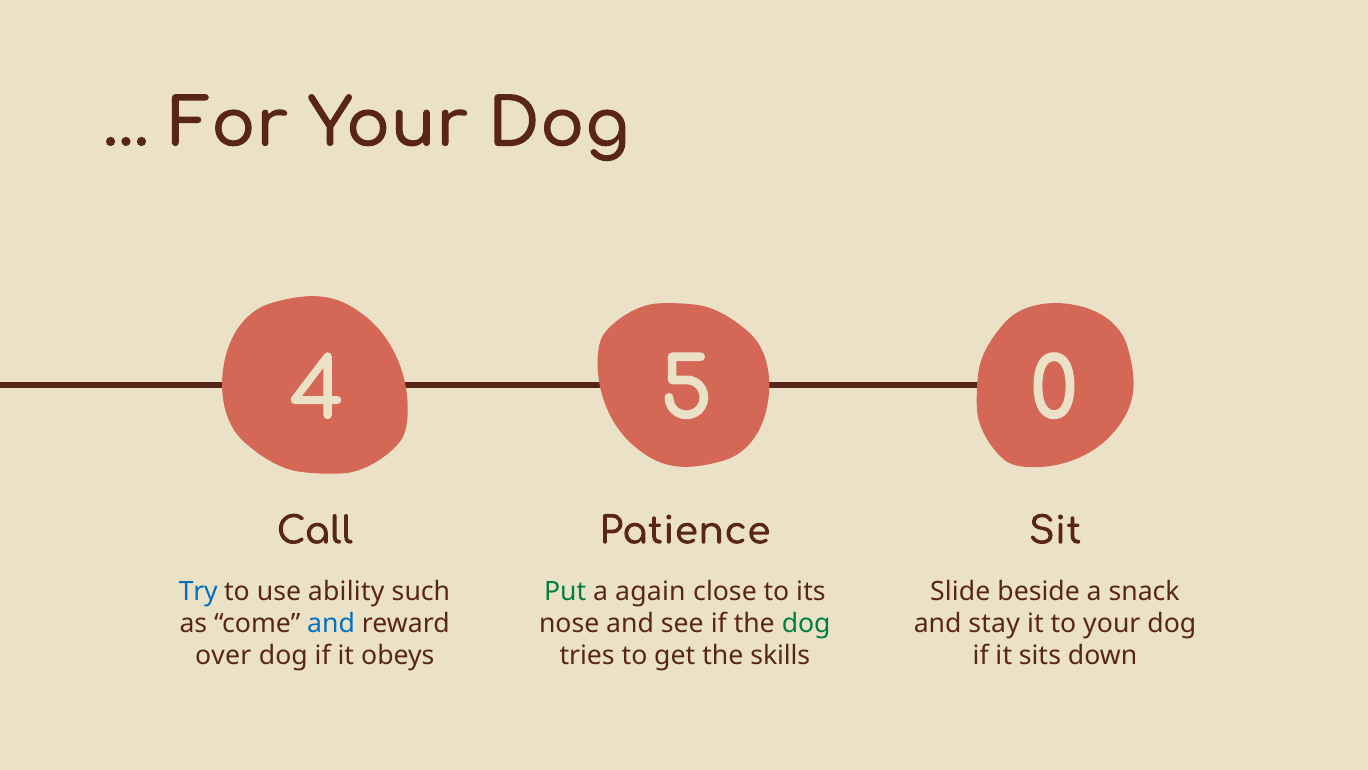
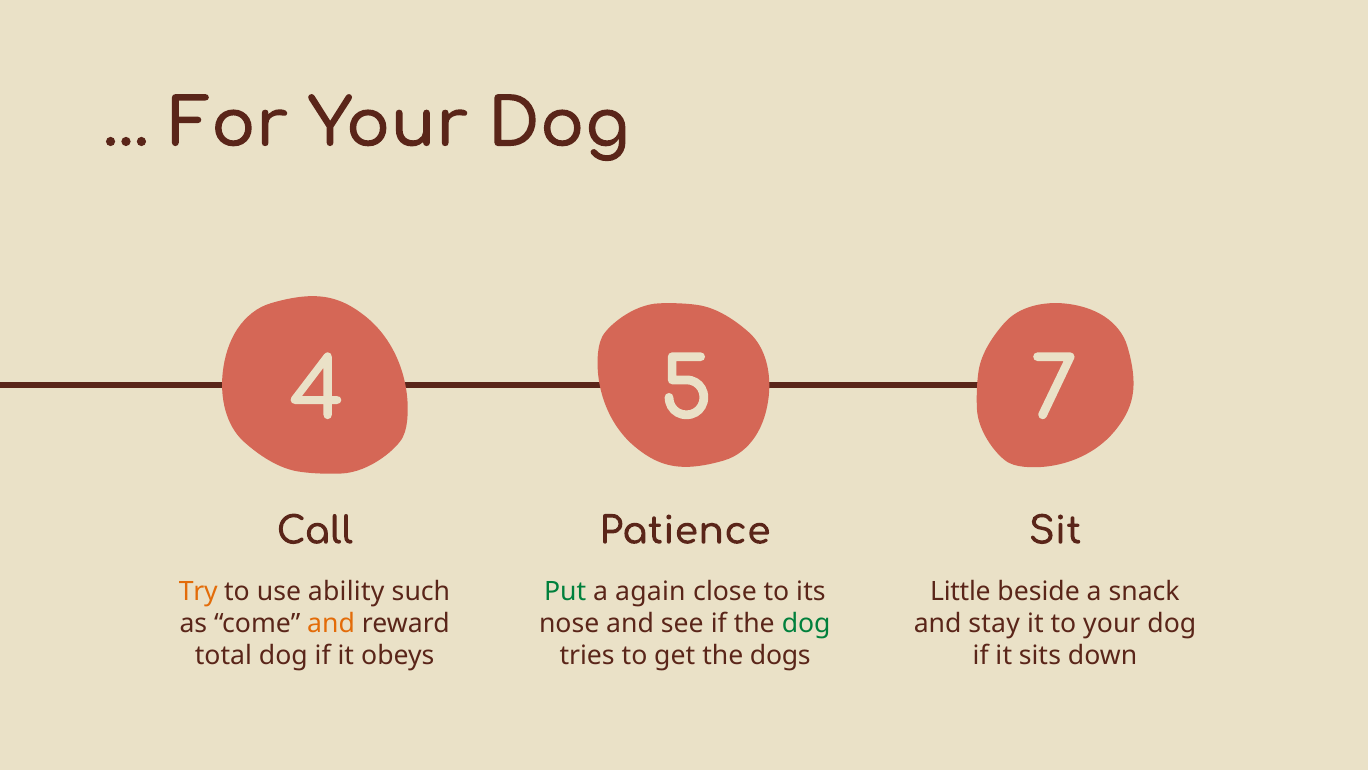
0: 0 -> 7 (1054, 391)
Try colour: blue -> orange (198, 592)
Slide: Slide -> Little (960, 592)
and colour: blue -> orange (331, 624)
over: over -> total (223, 656)
skills: skills -> dogs (780, 656)
